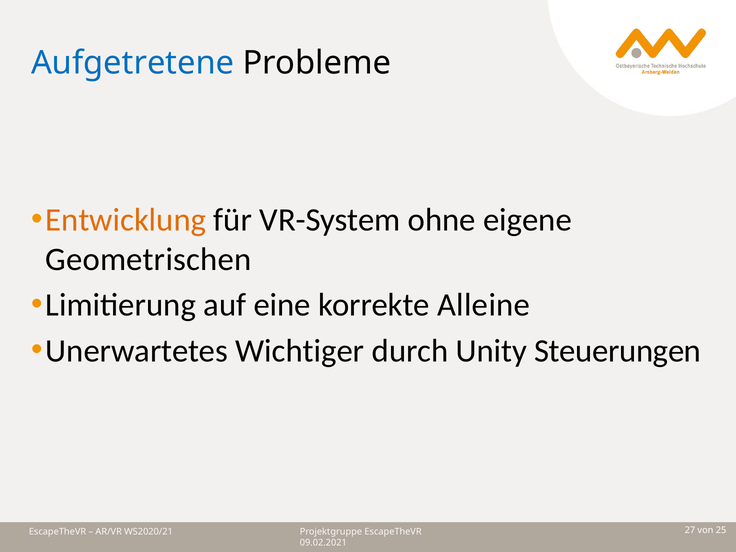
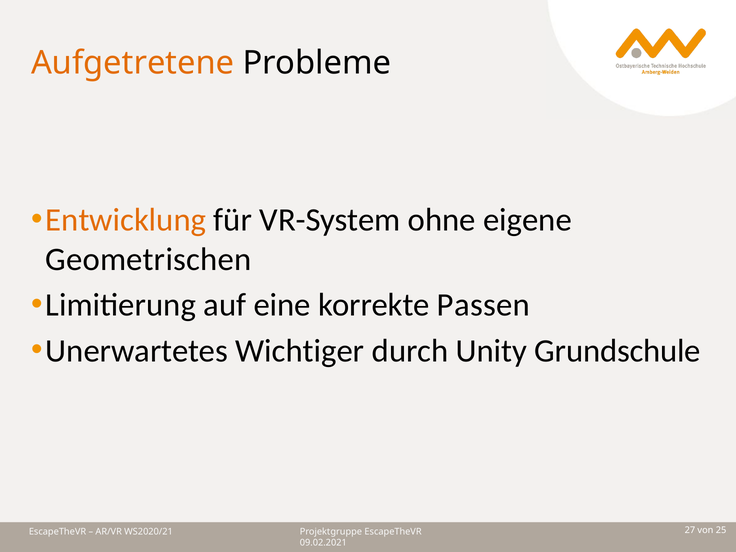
Aufgetretene colour: blue -> orange (133, 63)
Alleine: Alleine -> Passen (484, 305)
Steuerungen: Steuerungen -> Grundschule (618, 351)
